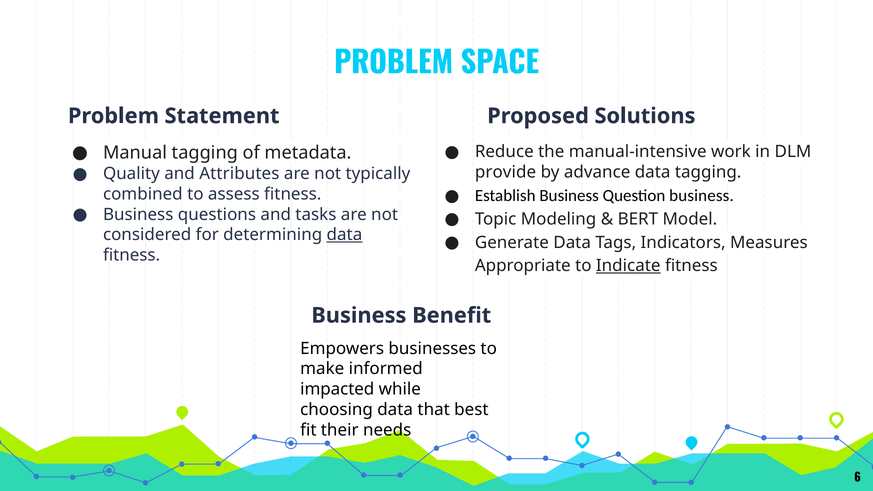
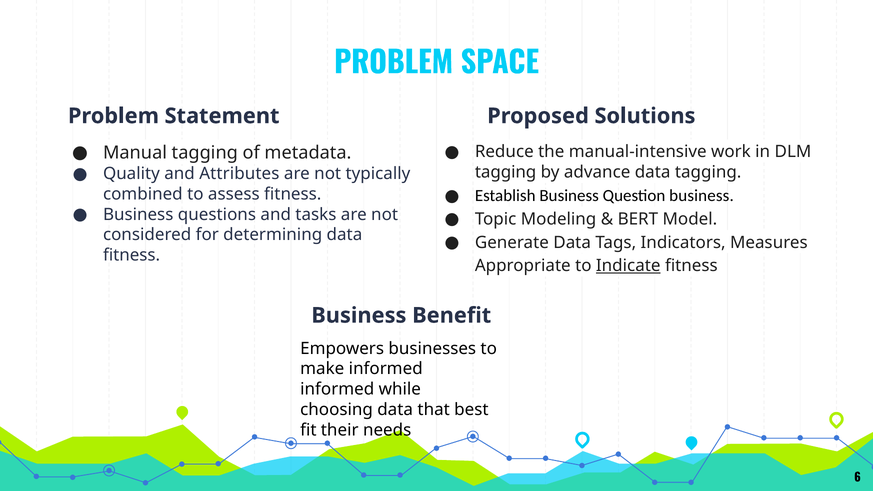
provide: provide -> tagging (506, 172)
data underline: present -> none (344, 235)
impacted: impacted -> informed (337, 389)
